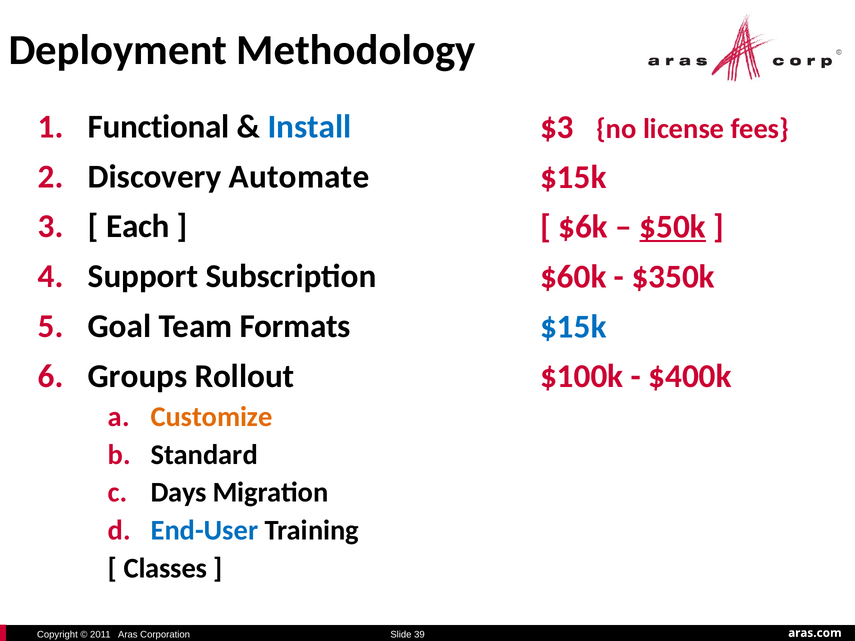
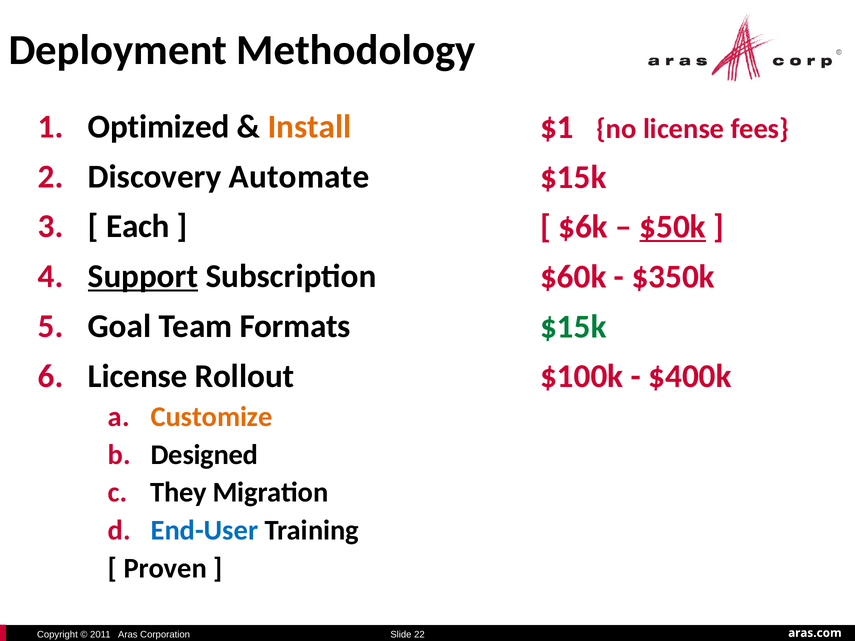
Functional: Functional -> Optimized (159, 127)
Install colour: blue -> orange (309, 127)
$3: $3 -> $1 (557, 127)
Support underline: none -> present (143, 276)
$15k colour: blue -> green (573, 327)
Groups: Groups -> License (138, 376)
Standard: Standard -> Designed (204, 455)
Days: Days -> They (179, 493)
Classes: Classes -> Proven (165, 569)
39: 39 -> 22 (419, 635)
